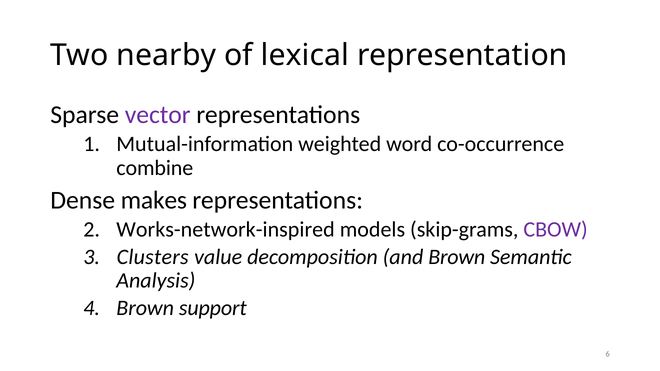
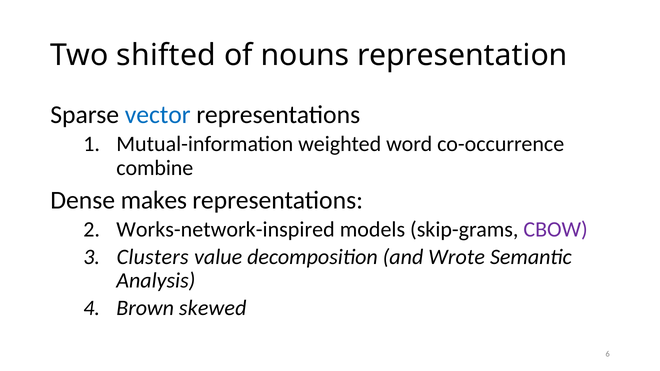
nearby: nearby -> shifted (166, 55)
lexical: lexical -> nouns (305, 55)
vector colour: purple -> blue (158, 115)
and Brown: Brown -> Wrote (457, 257)
support: support -> skewed (213, 308)
